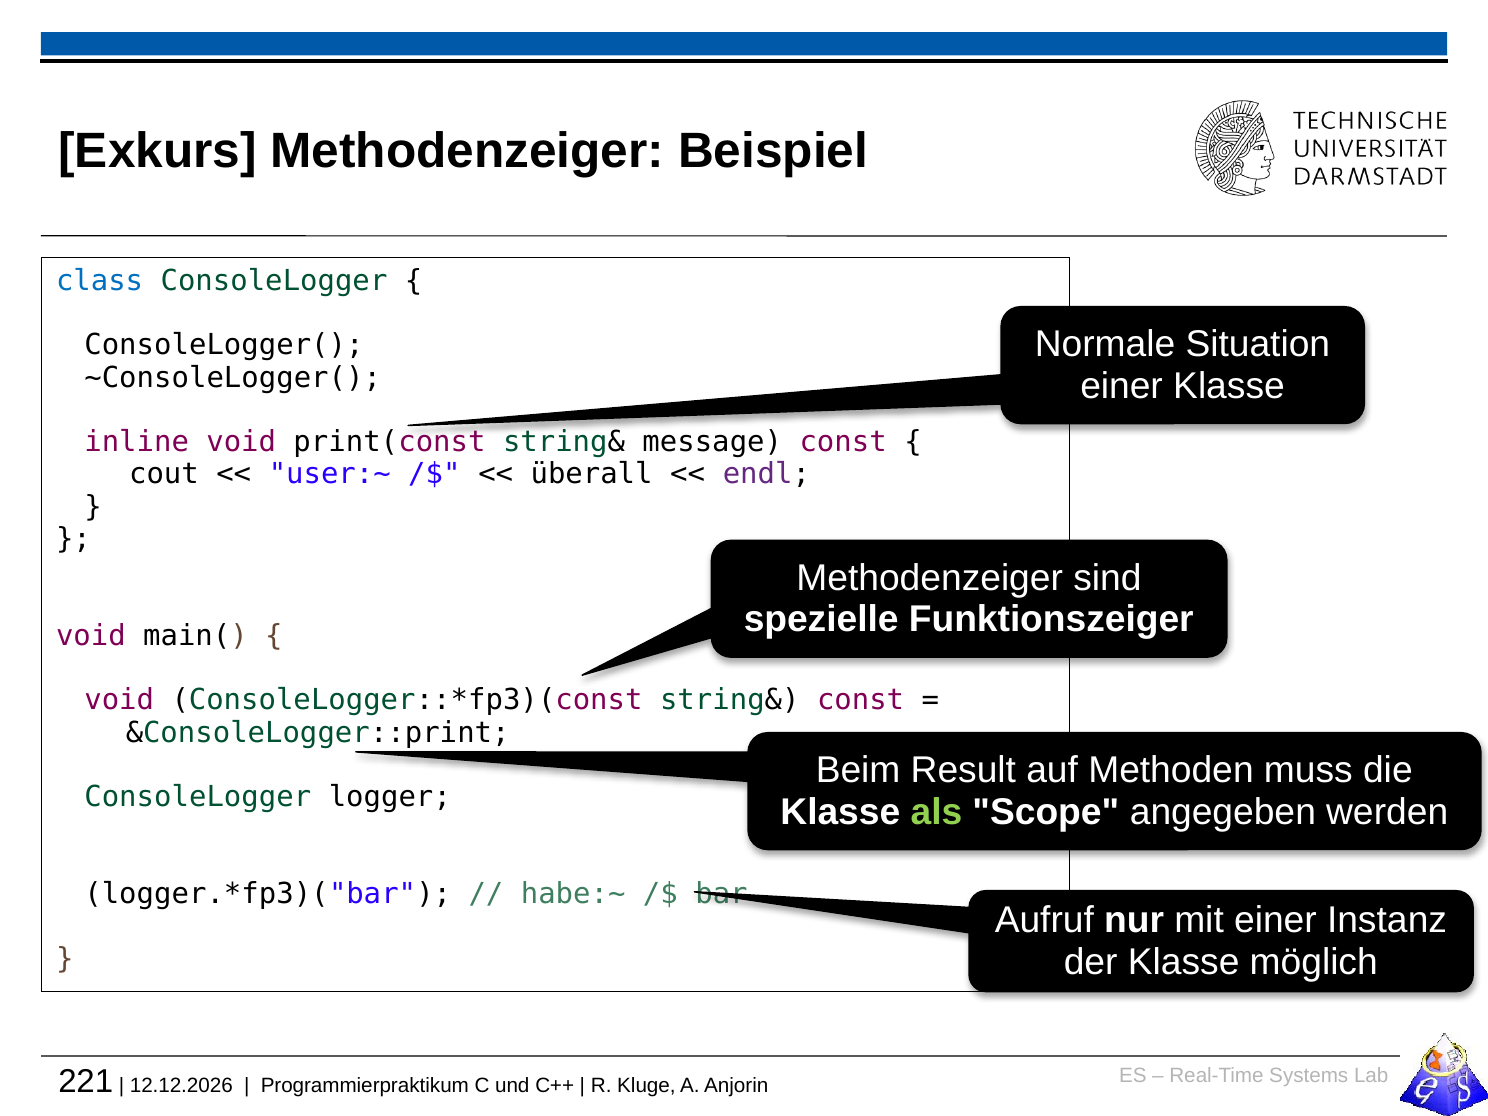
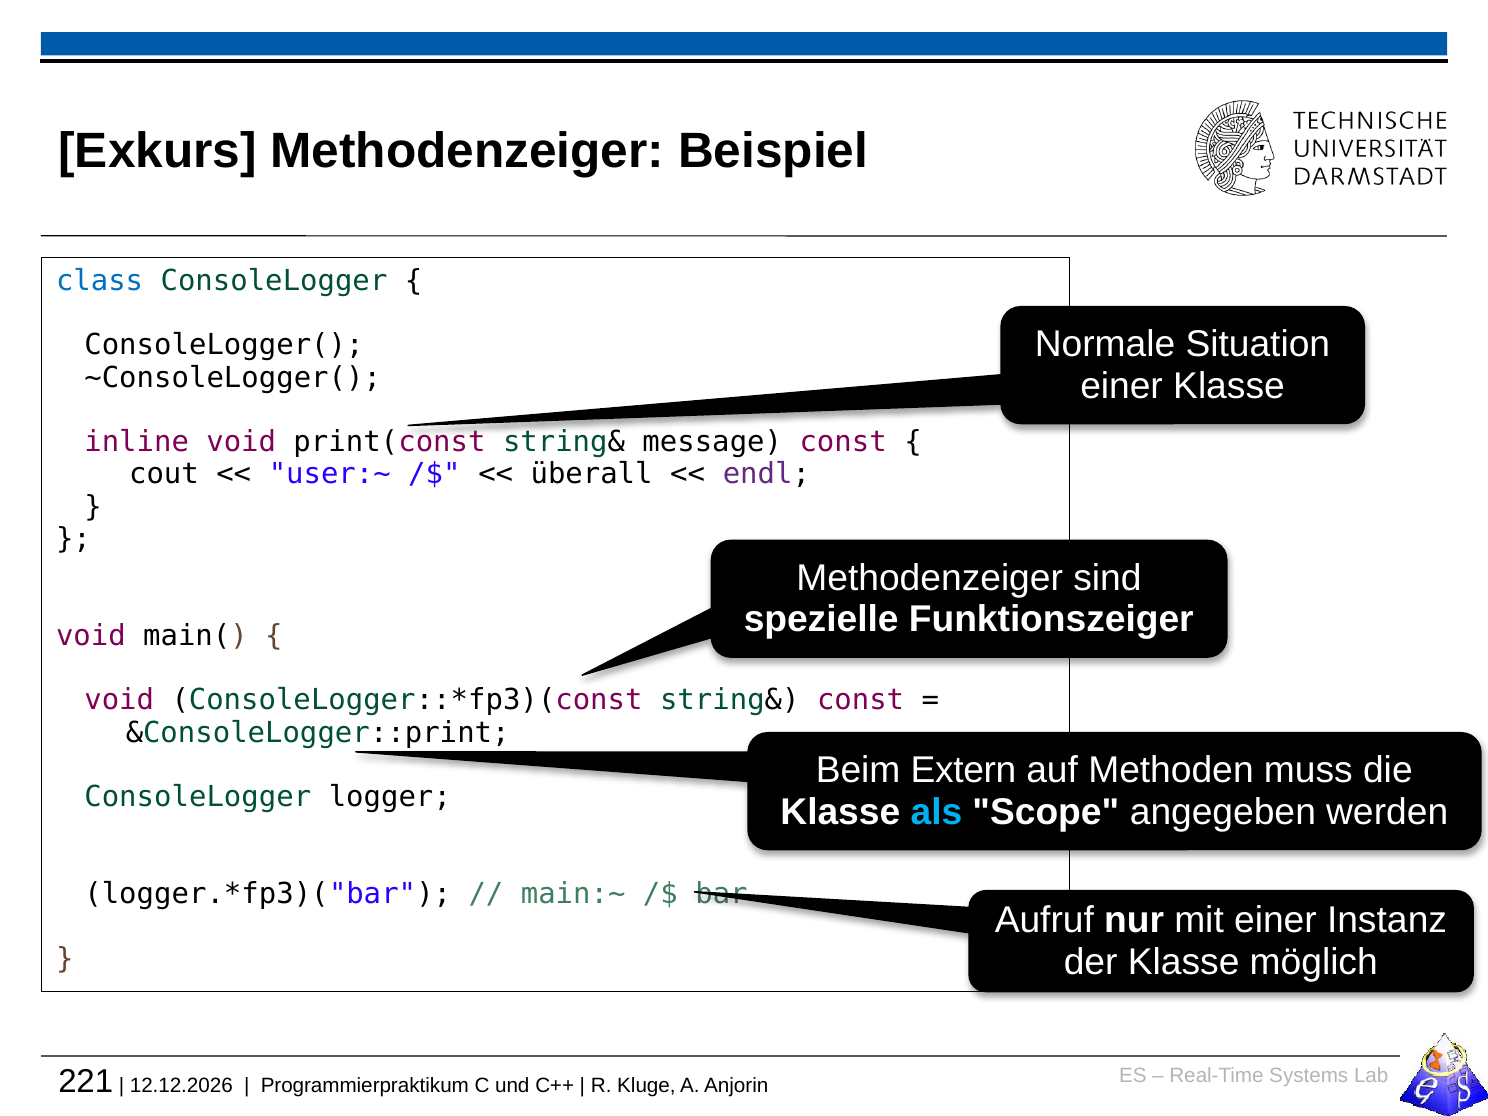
Result: Result -> Extern (964, 771)
als colour: light green -> light blue (936, 812)
habe:~: habe:~ -> main:~ (573, 894)
